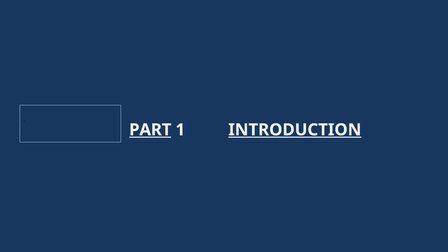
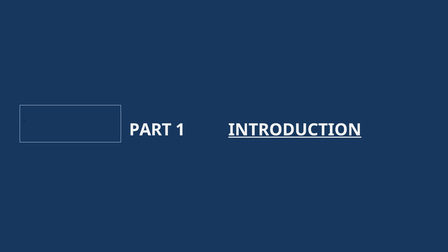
PART underline: present -> none (150, 130)
